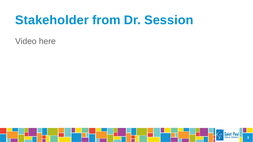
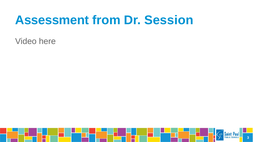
Stakeholder: Stakeholder -> Assessment (52, 20)
